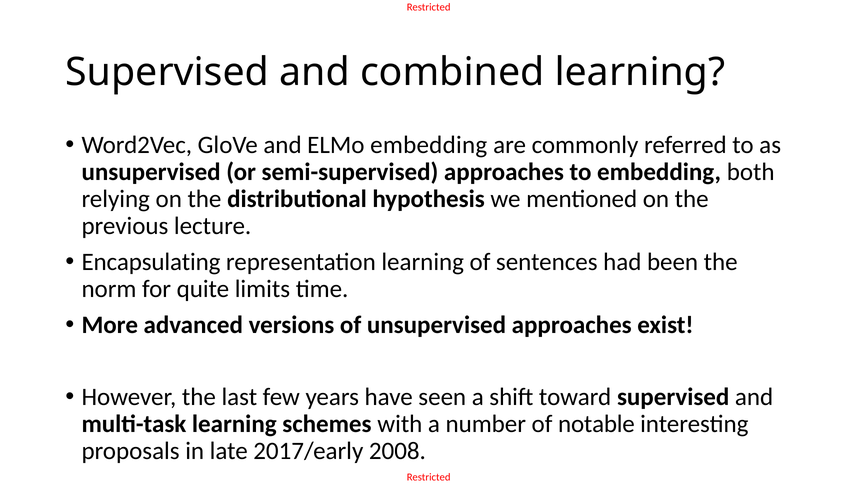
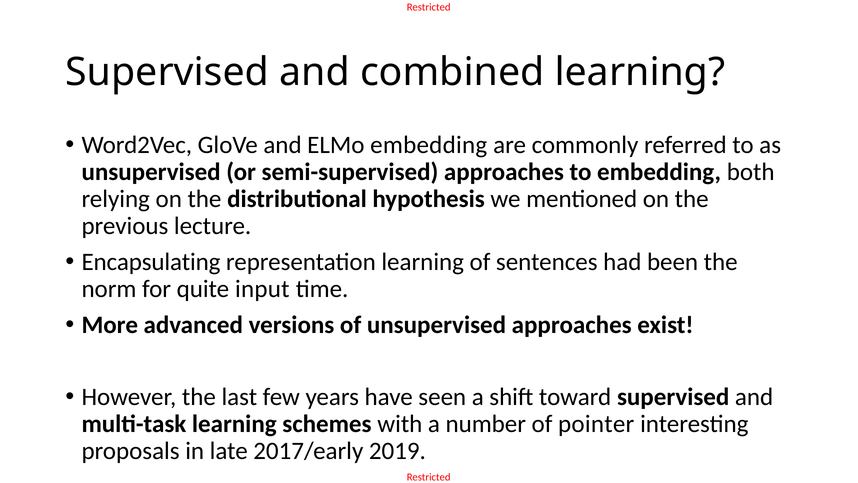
limits: limits -> input (262, 289)
notable: notable -> pointer (596, 424)
2008: 2008 -> 2019 (397, 451)
